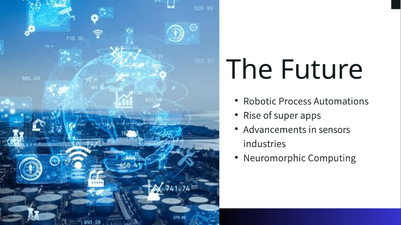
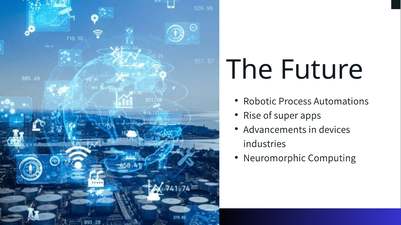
sensors: sensors -> devices (334, 130)
